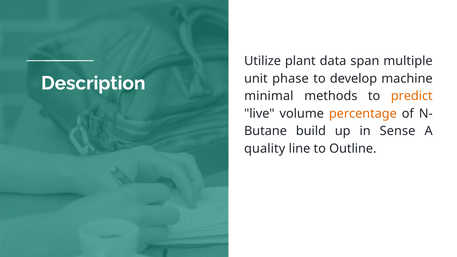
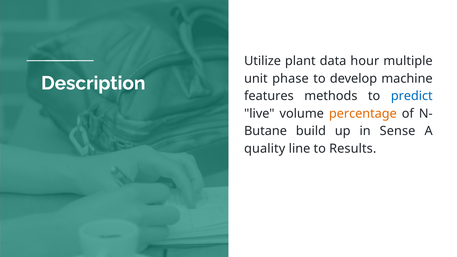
span: span -> hour (365, 61)
minimal: minimal -> features (269, 96)
predict colour: orange -> blue (412, 96)
Outline: Outline -> Results (353, 149)
